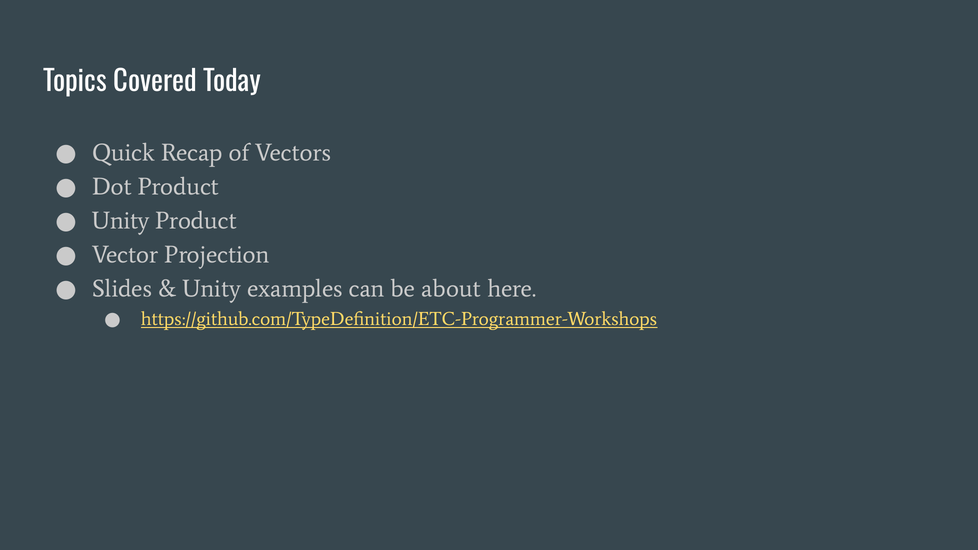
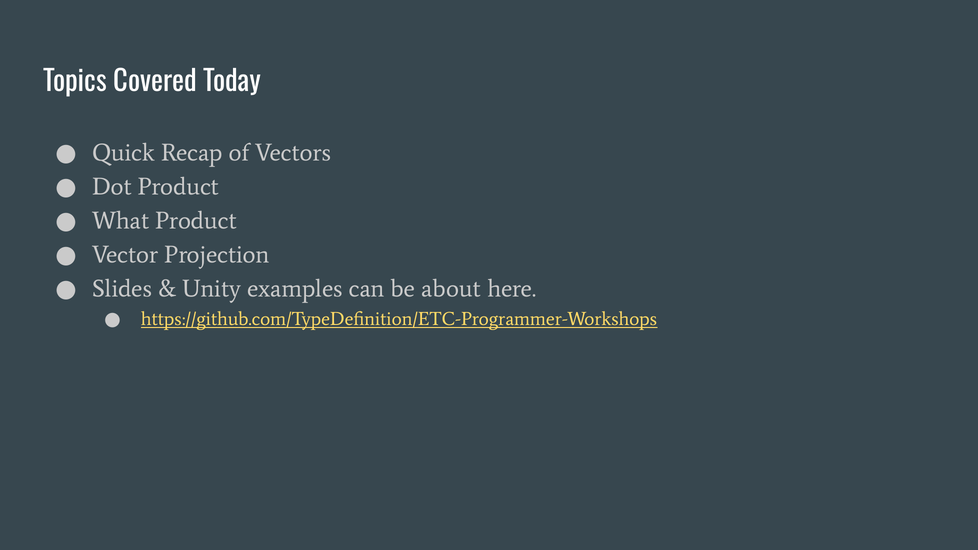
Unity: Unity -> What (121, 221)
